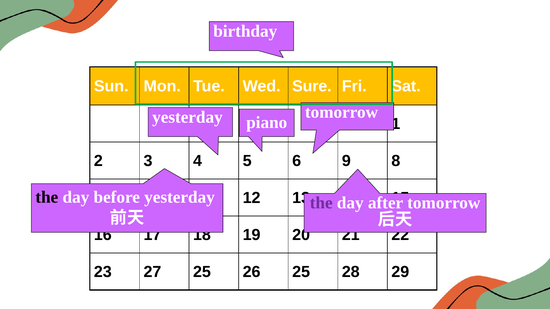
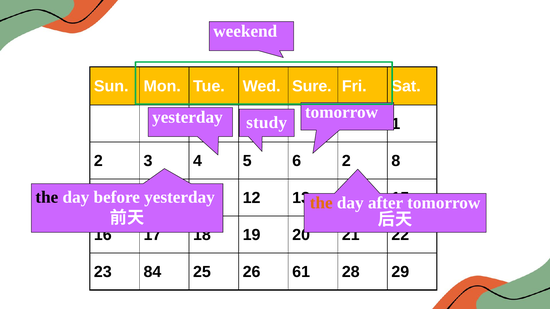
birthday: birthday -> weekend (245, 31)
piano: piano -> study (267, 123)
6 9: 9 -> 2 (346, 161)
the colour: purple -> orange (321, 203)
27: 27 -> 84 (152, 272)
26 25: 25 -> 61 (301, 272)
